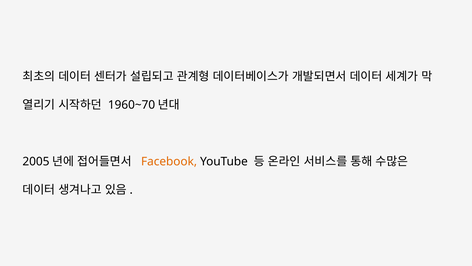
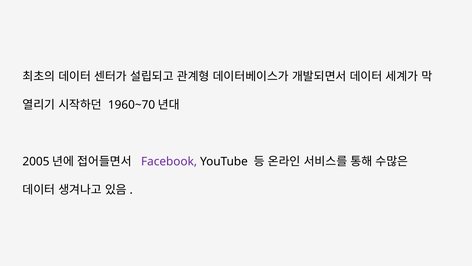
Facebook colour: orange -> purple (169, 161)
